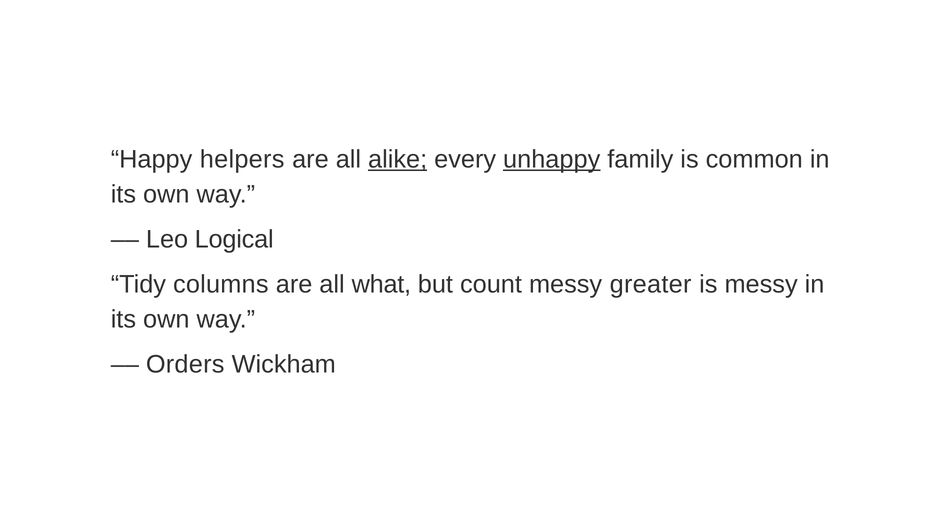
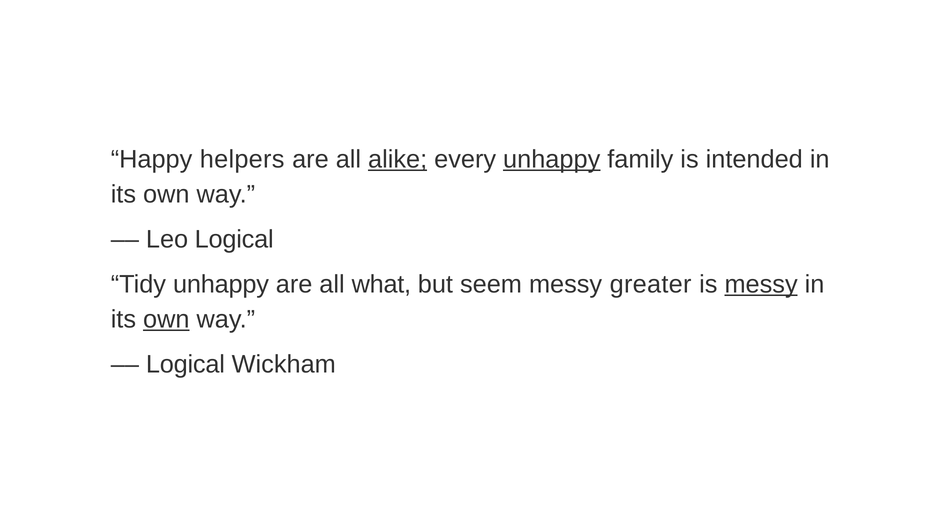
common: common -> intended (754, 159)
Tidy columns: columns -> unhappy (221, 284)
count: count -> seem (491, 284)
messy underline: none -> present (761, 284)
own underline: none -> present (166, 319)
Orders: Orders -> Logical (185, 364)
